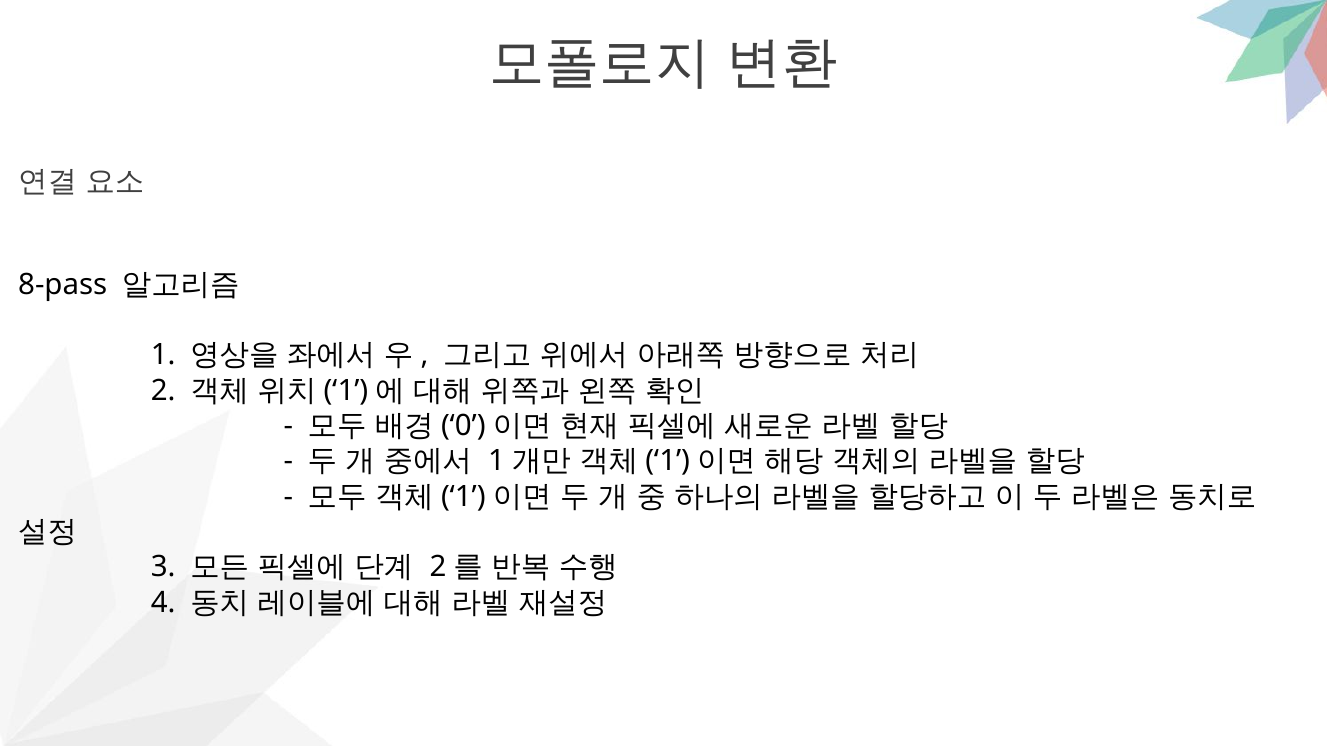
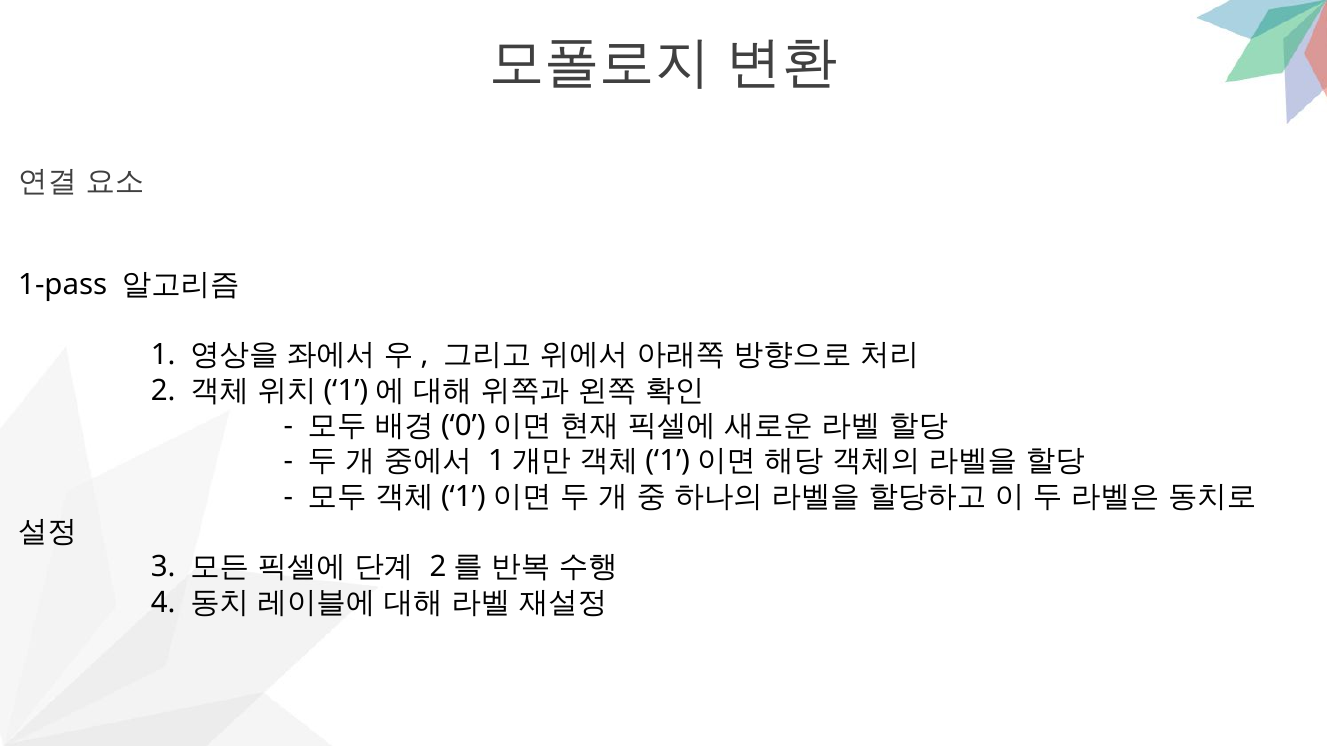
8-pass: 8-pass -> 1-pass (63, 285)
